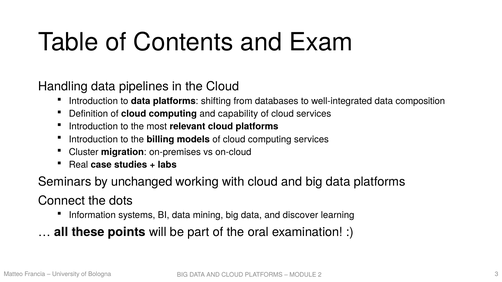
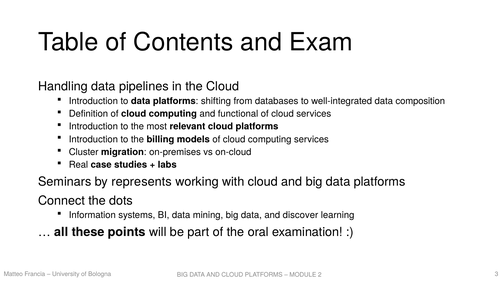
capability: capability -> functional (238, 114)
unchanged: unchanged -> represents (142, 182)
